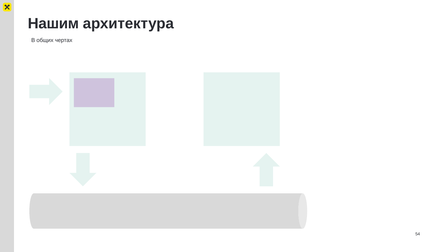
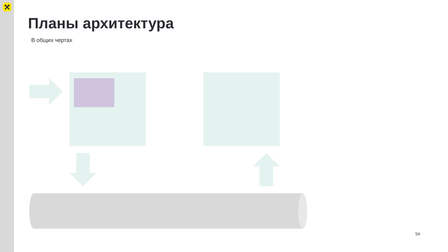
Нашим: Нашим -> Планы (53, 24)
